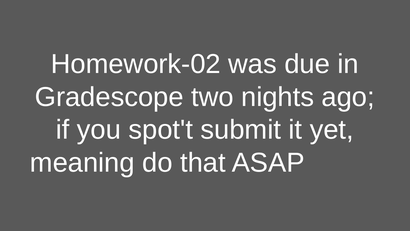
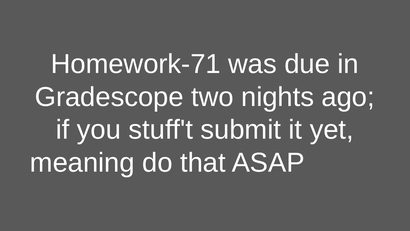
Homework-02: Homework-02 -> Homework-71 (136, 64)
spot't: spot't -> stuff't (161, 130)
